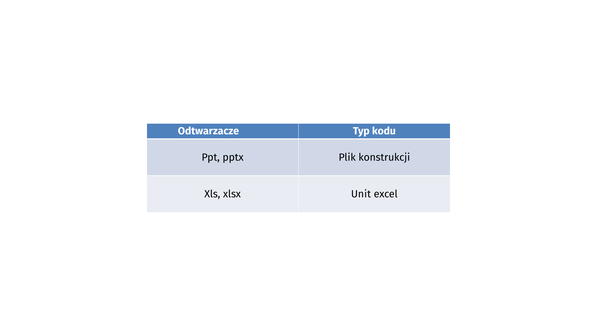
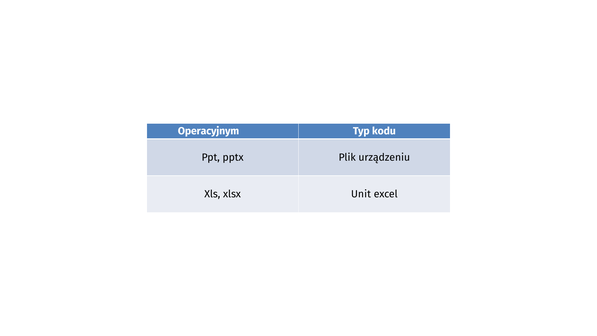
Odtwarzacze: Odtwarzacze -> Operacyjnym (208, 131)
konstrukcji: konstrukcji -> urządzeniu (384, 157)
